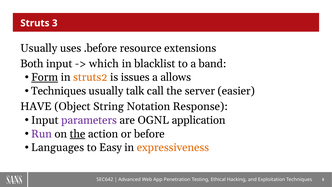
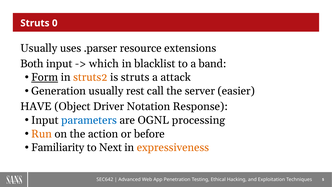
3: 3 -> 0 (55, 23)
.before: .before -> .parser (100, 48)
is issues: issues -> struts (135, 77)
allows: allows -> attack (176, 77)
Techniques: Techniques -> Generation (59, 91)
talk: talk -> rest (135, 91)
String: String -> Driver (109, 106)
parameters colour: purple -> blue (89, 120)
application: application -> processing (198, 120)
Run colour: purple -> orange (42, 134)
the underline: present -> none (77, 134)
Languages: Languages -> Familiarity (58, 147)
Easy: Easy -> Next (111, 147)
